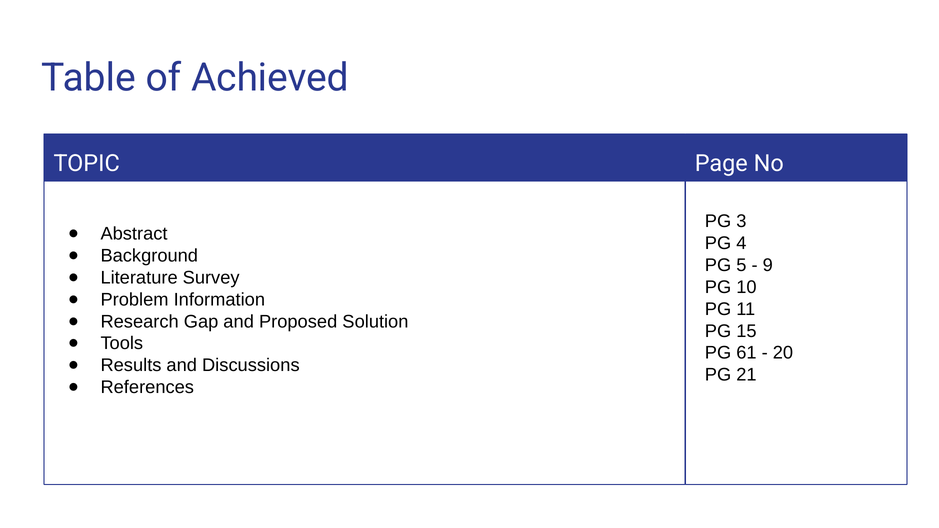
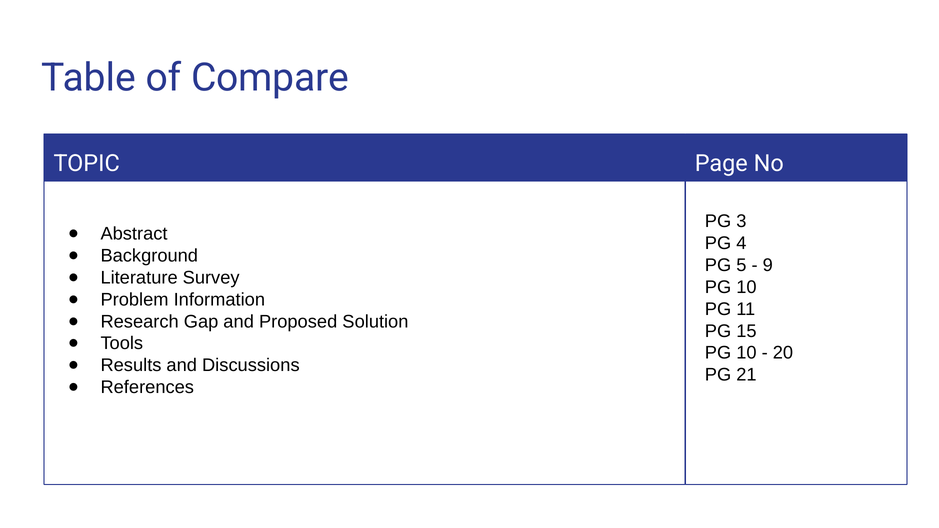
Achieved: Achieved -> Compare (270, 78)
61: 61 -> 10 (746, 353)
